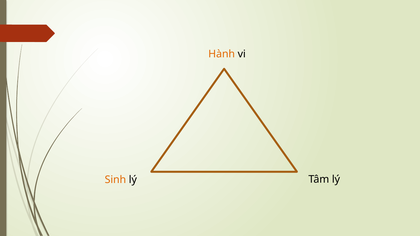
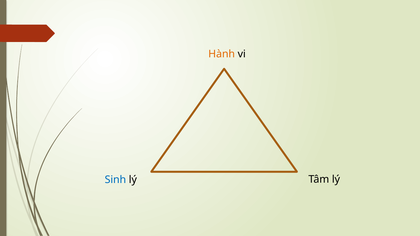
Sinh colour: orange -> blue (115, 180)
